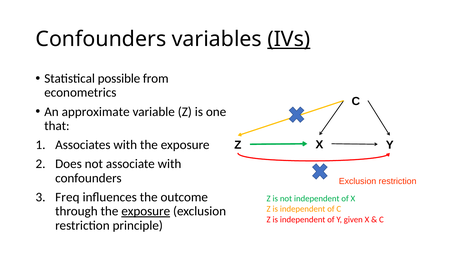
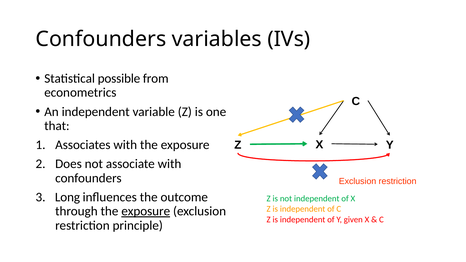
IVs underline: present -> none (289, 39)
An approximate: approximate -> independent (96, 112)
Freq: Freq -> Long (67, 197)
